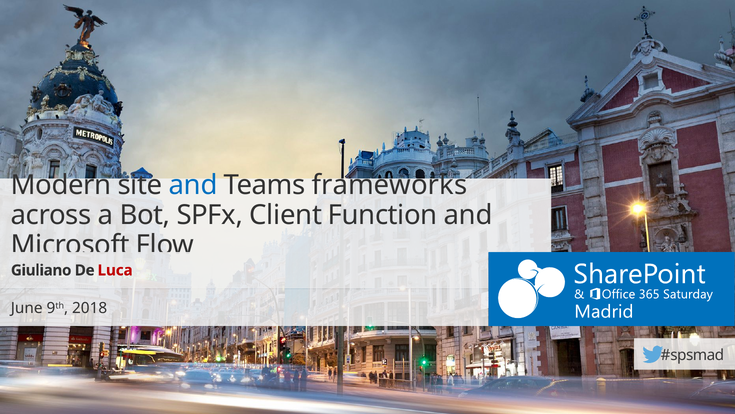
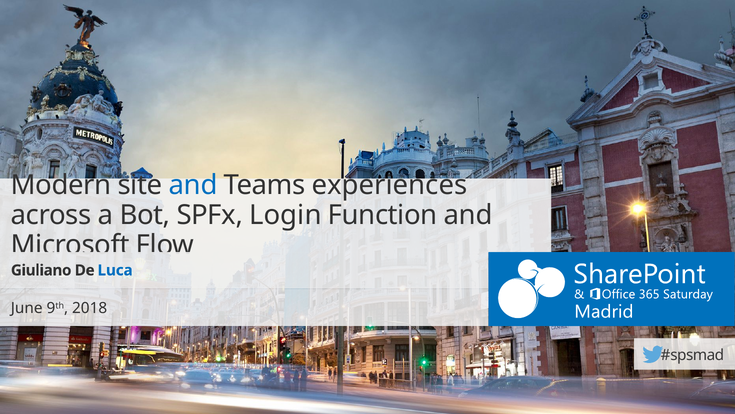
frameworks: frameworks -> experiences (389, 185)
Client: Client -> Login (285, 215)
Luca colour: red -> blue (115, 270)
